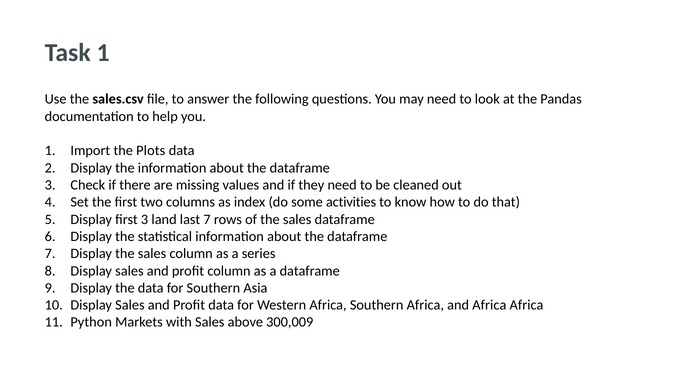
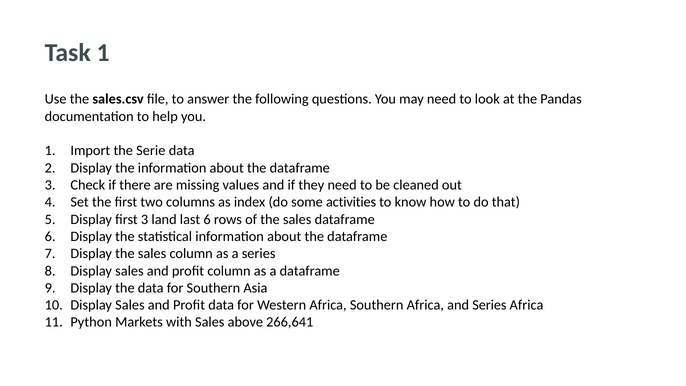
Plots: Plots -> Serie (151, 151)
last 7: 7 -> 6 (207, 219)
and Africa: Africa -> Series (489, 305)
300,009: 300,009 -> 266,641 (290, 322)
